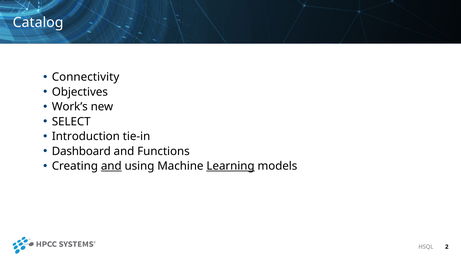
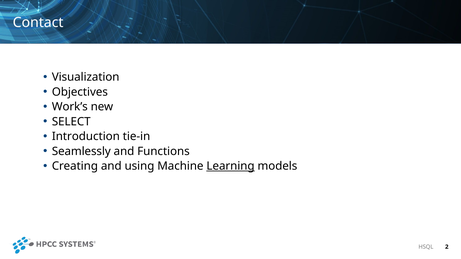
Catalog: Catalog -> Contact (38, 22)
Connectivity: Connectivity -> Visualization (86, 77)
Dashboard: Dashboard -> Seamlessly (81, 151)
and underline: present -> none (111, 166)
